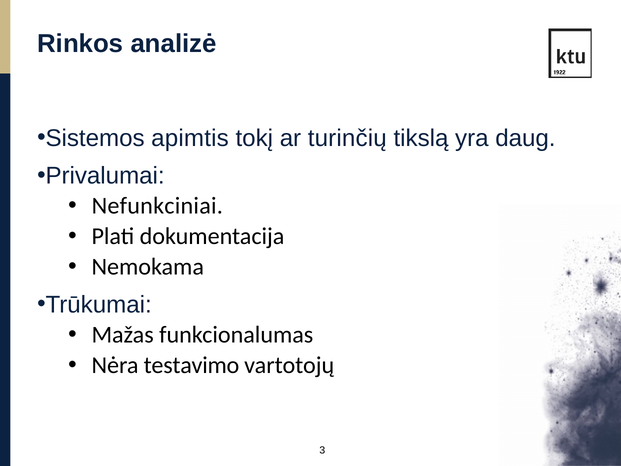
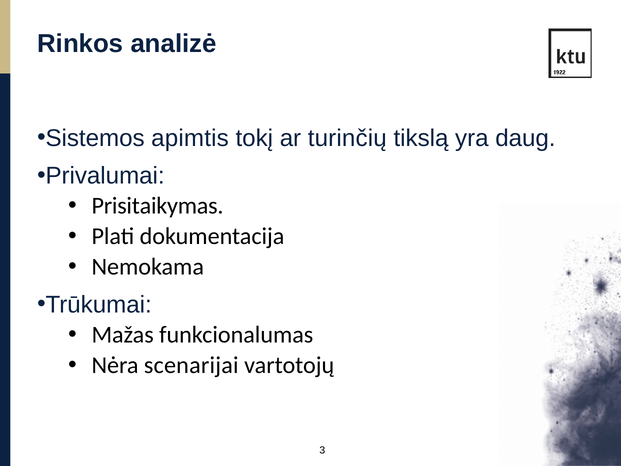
Nefunkciniai: Nefunkciniai -> Prisitaikymas (158, 206)
testavimo: testavimo -> scenarijai (191, 365)
